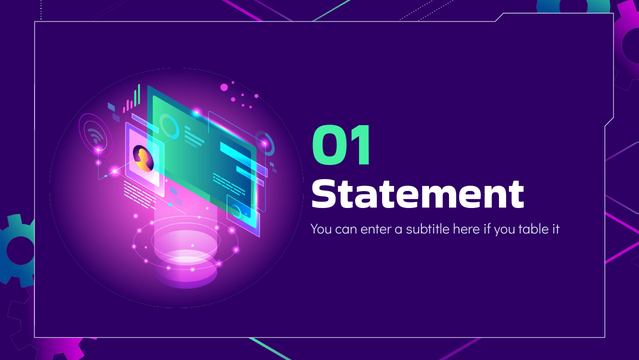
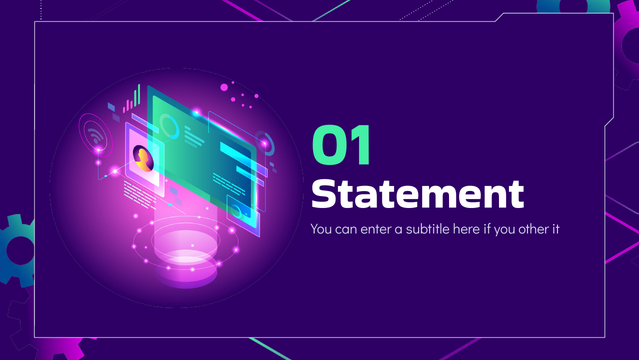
table: table -> other (534, 229)
